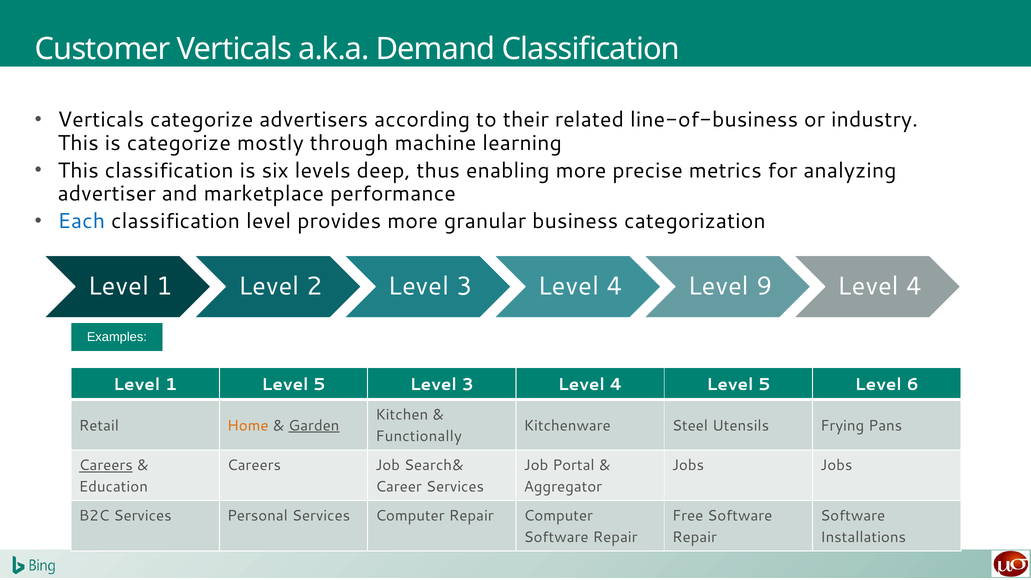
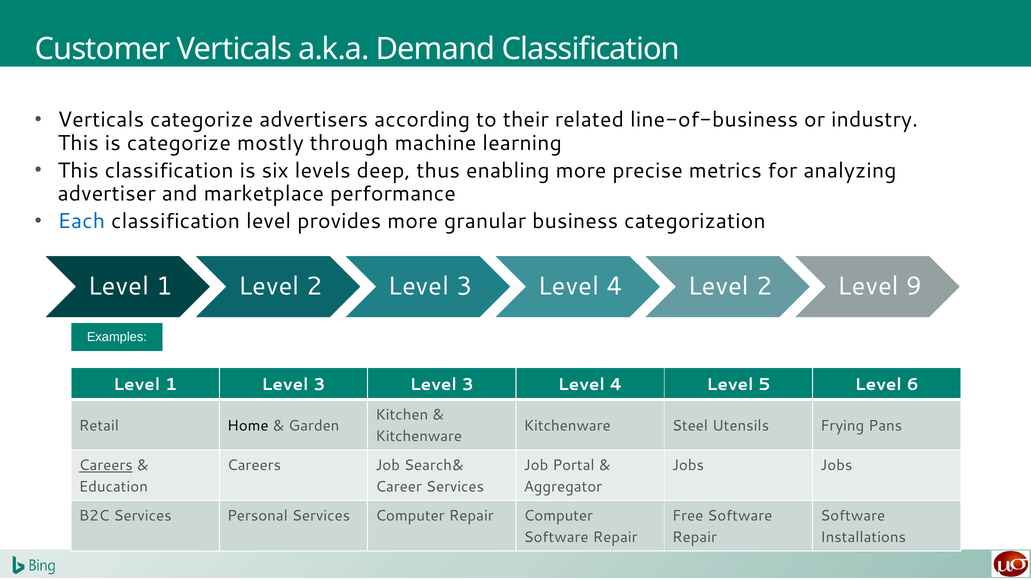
4 Level 9: 9 -> 2 (764, 286)
4: 4 -> 9 (914, 286)
1 Level 5: 5 -> 3 (319, 384)
Home colour: orange -> black (248, 425)
Garden underline: present -> none (314, 425)
Functionally: Functionally -> Kitchenware (419, 436)
